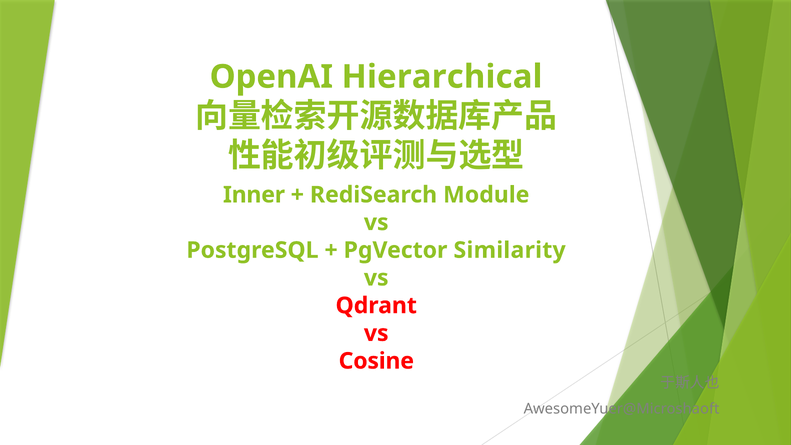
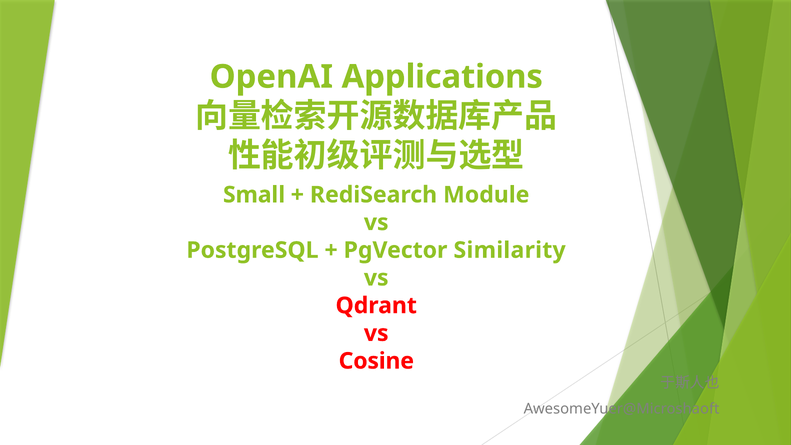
Hierarchical: Hierarchical -> Applications (442, 77)
Inner: Inner -> Small (254, 195)
